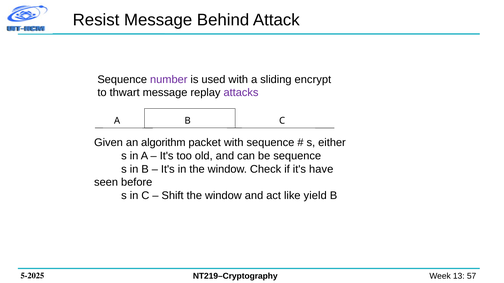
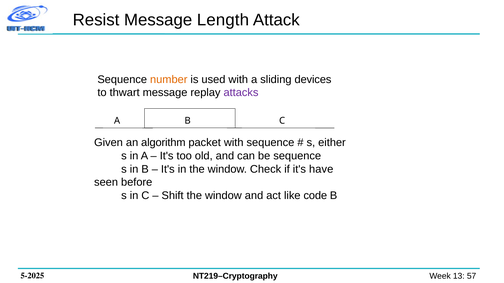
Behind: Behind -> Length (223, 20)
number colour: purple -> orange (169, 80)
encrypt: encrypt -> devices (313, 80)
yield: yield -> code (315, 196)
